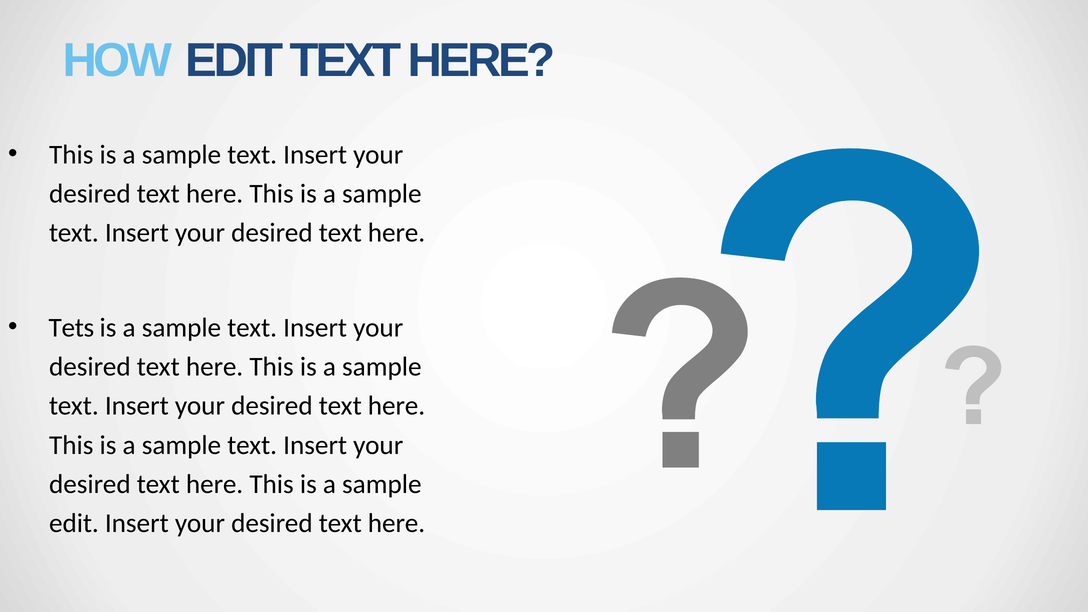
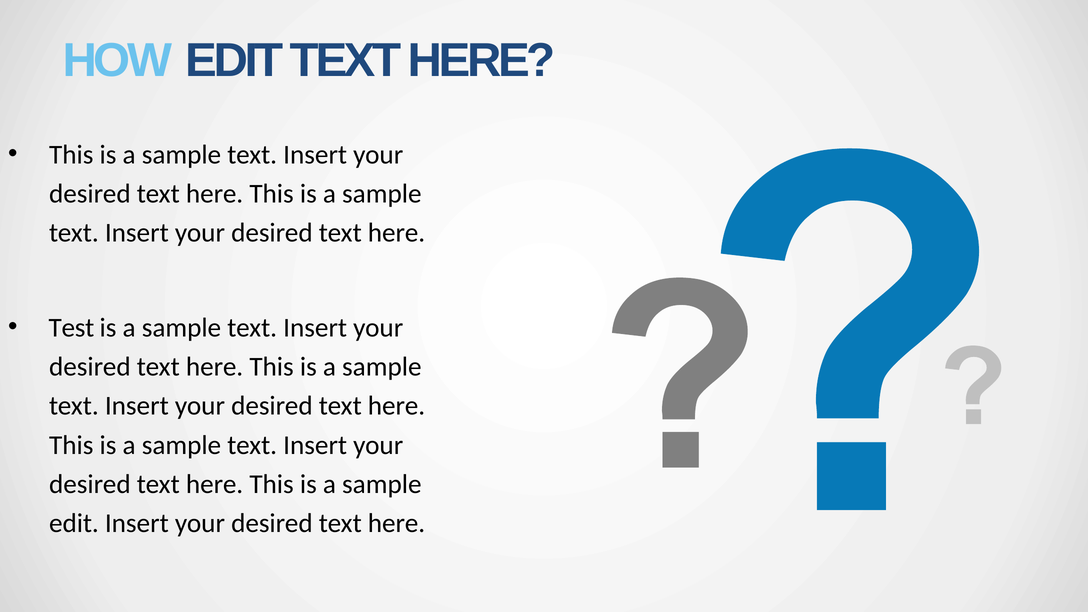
Tets: Tets -> Test (71, 328)
